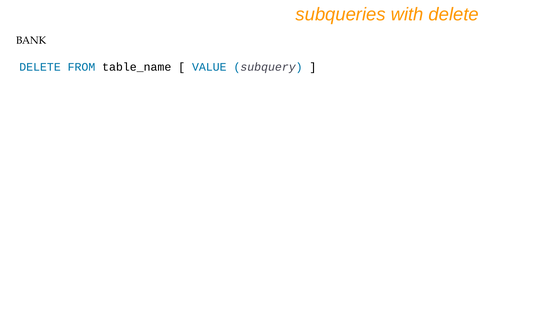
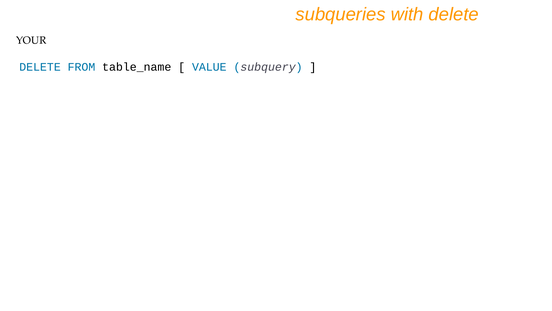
BANK: BANK -> YOUR (31, 40)
